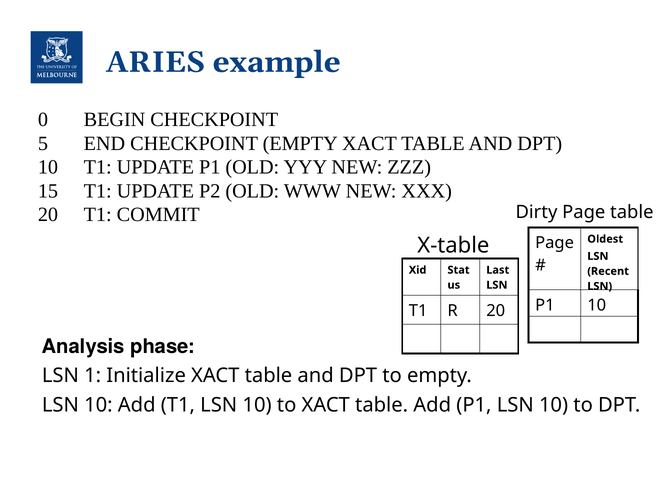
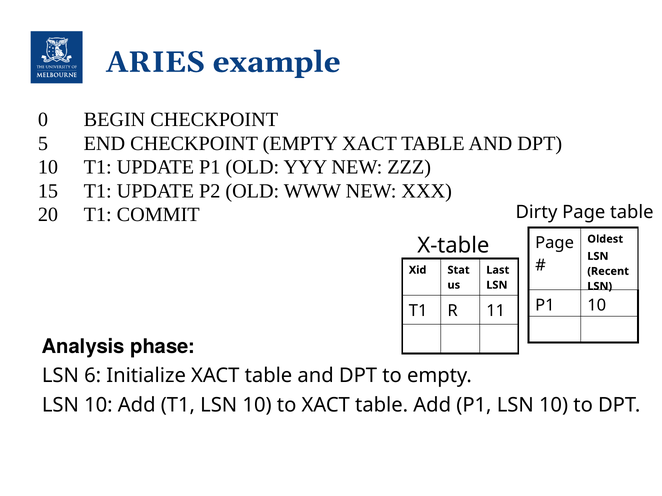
R 20: 20 -> 11 (496, 311)
1: 1 -> 6 (93, 376)
